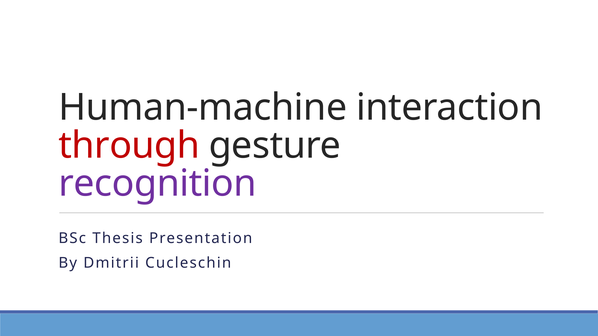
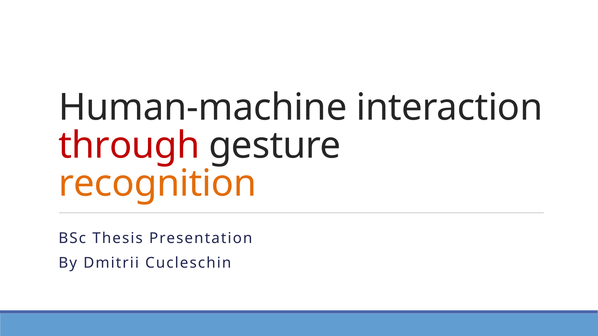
recognition colour: purple -> orange (157, 184)
